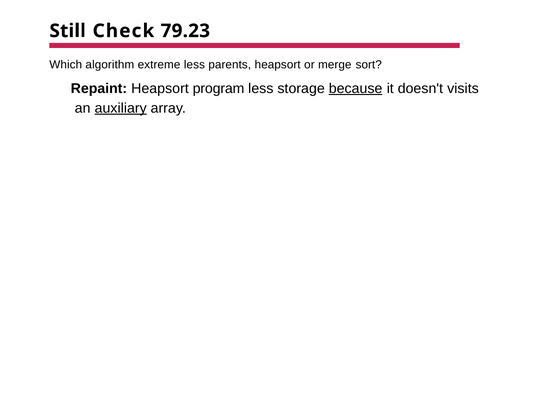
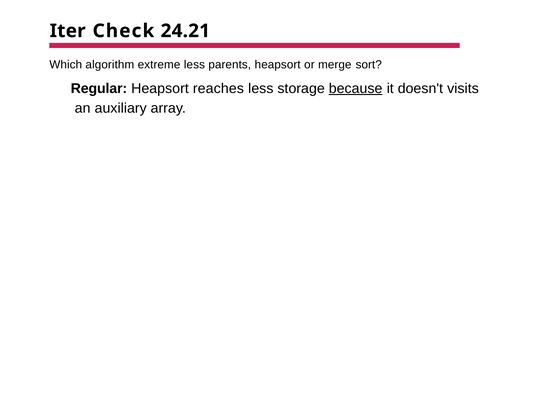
Still: Still -> Iter (68, 31)
79.23: 79.23 -> 24.21 (185, 31)
Repaint: Repaint -> Regular (99, 88)
program: program -> reaches (218, 88)
auxiliary underline: present -> none (121, 108)
